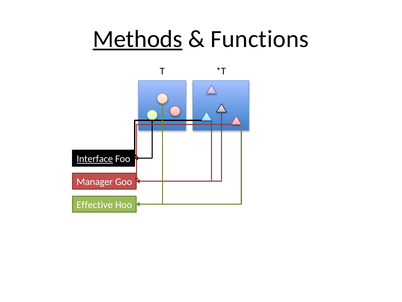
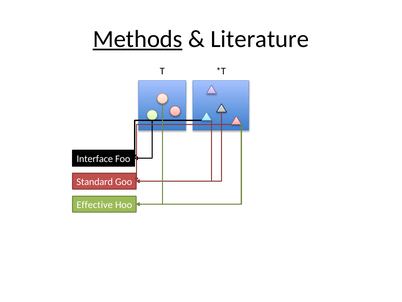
Functions: Functions -> Literature (260, 39)
Interface underline: present -> none (95, 159)
Manager: Manager -> Standard (95, 182)
